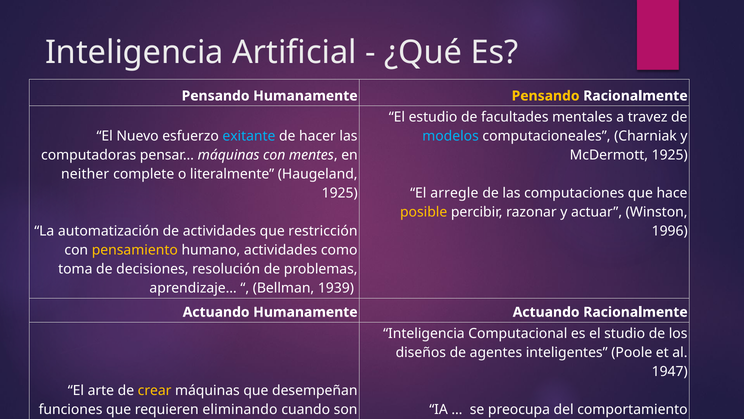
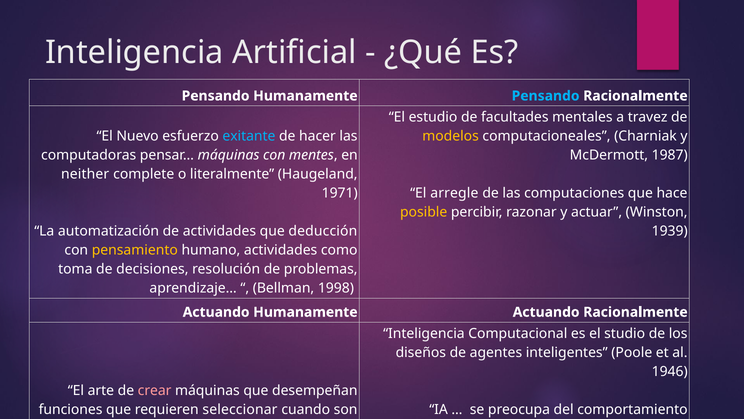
Pensando colour: yellow -> light blue (546, 96)
modelos colour: light blue -> yellow (451, 136)
McDermott 1925: 1925 -> 1987 (670, 155)
1925: 1925 -> 1971 (340, 193)
restricción: restricción -> deducción (323, 231)
1996: 1996 -> 1939 (670, 231)
Bellman 1939: 1939 -> 1998 (336, 288)
1947: 1947 -> 1946 (670, 371)
crear colour: yellow -> pink (155, 390)
eliminando: eliminando -> seleccionar (240, 409)
